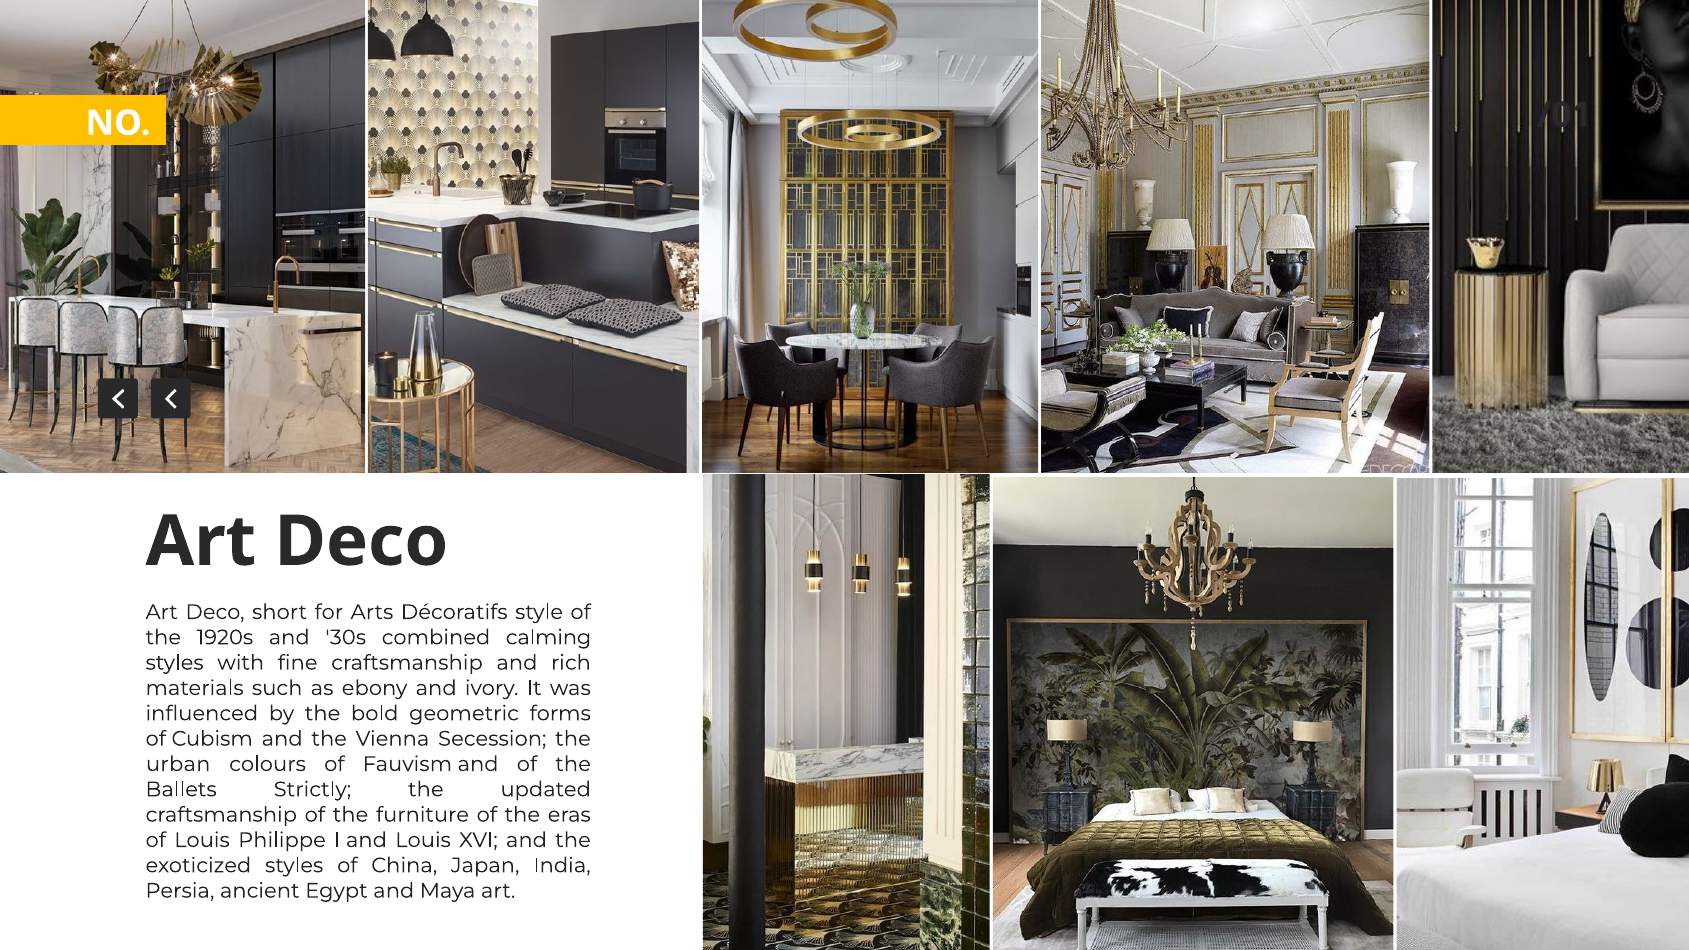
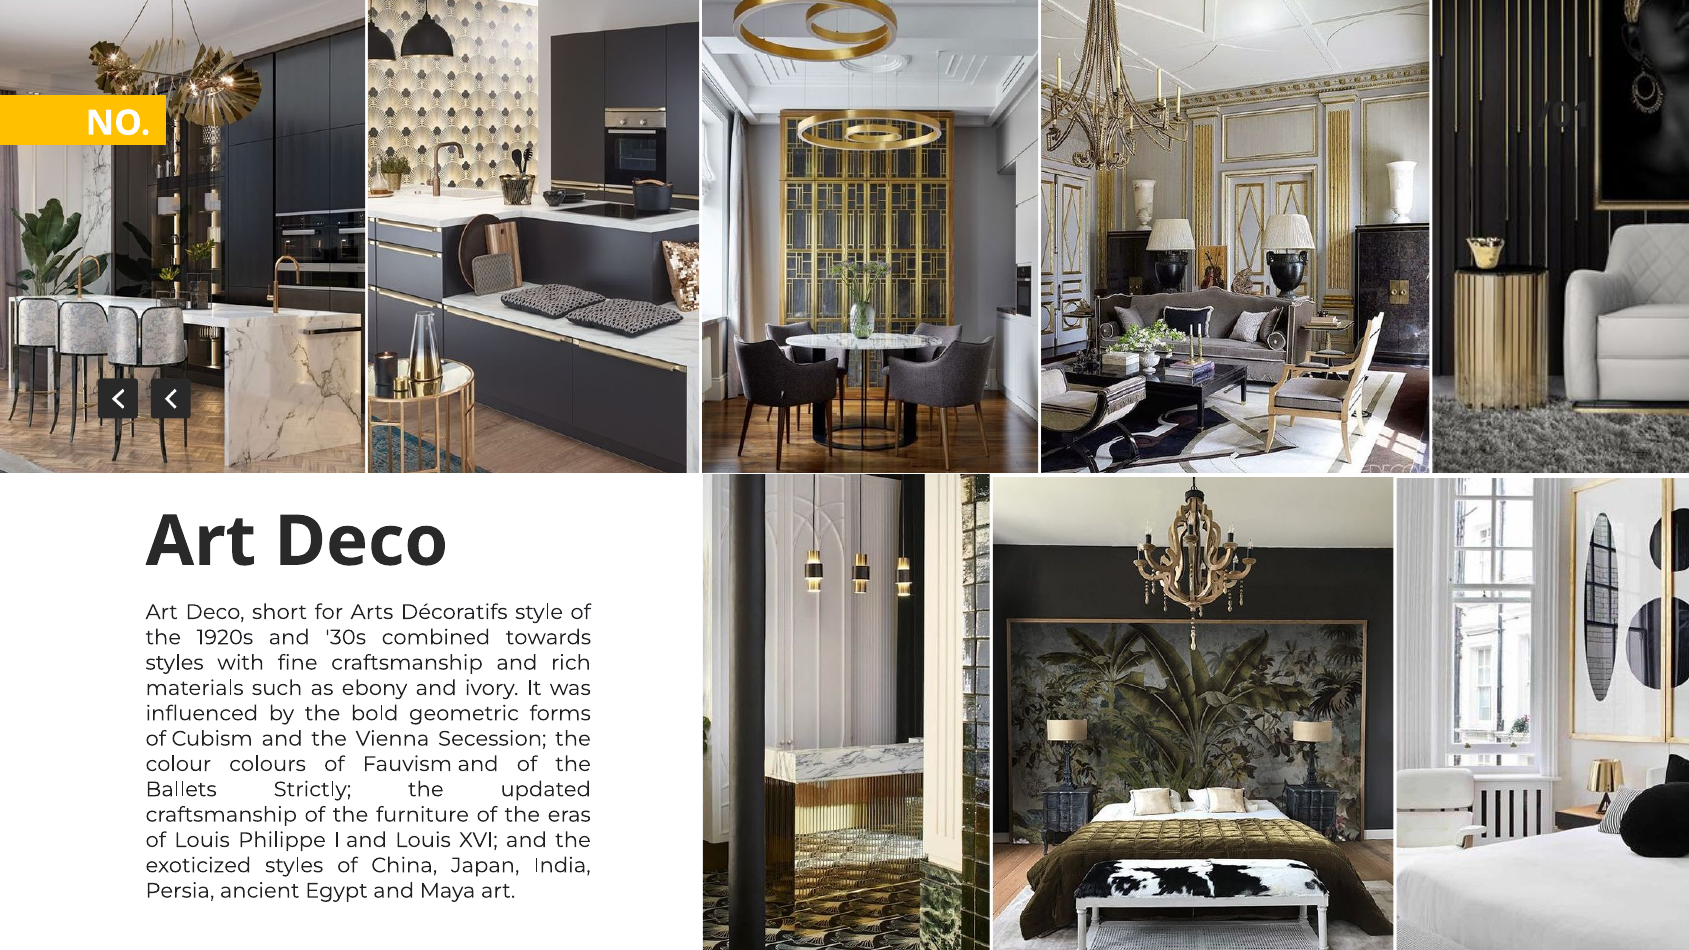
calming: calming -> towards (548, 637)
urban: urban -> colour (178, 764)
